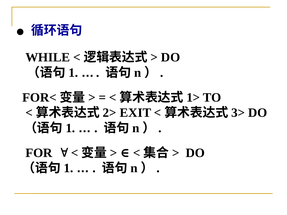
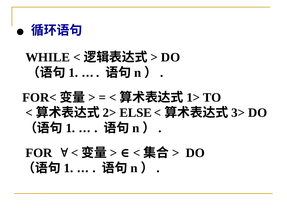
EXIT: EXIT -> ELSE (136, 113)
